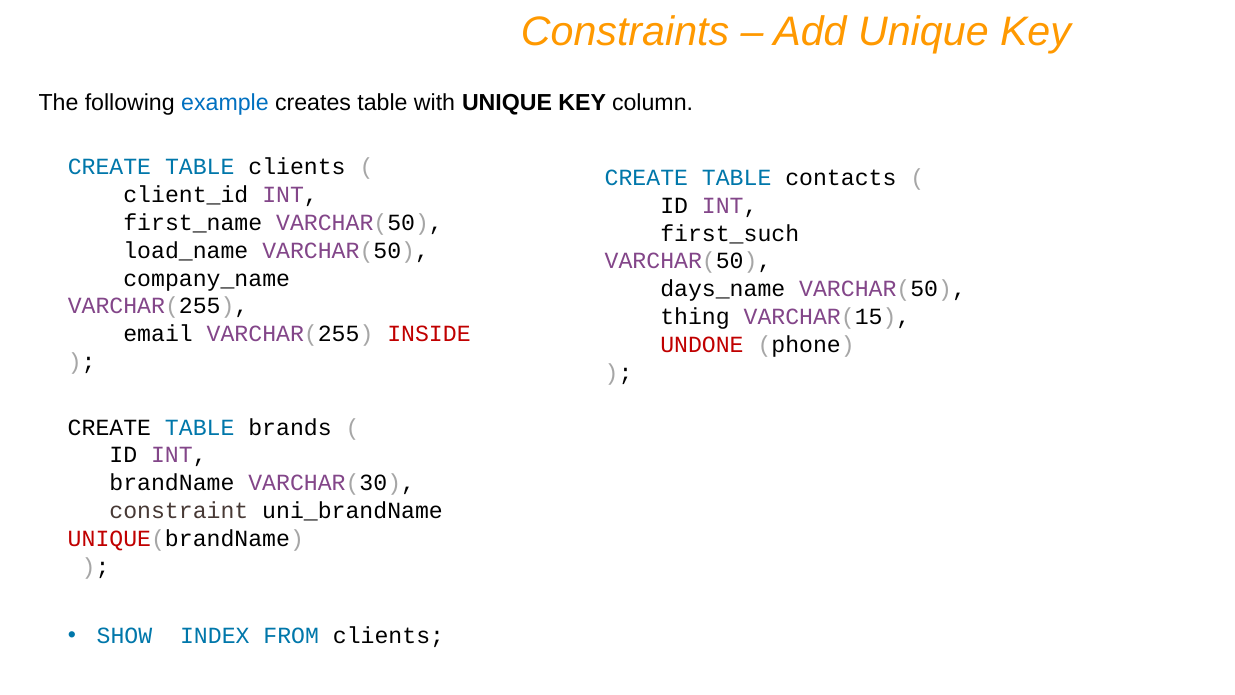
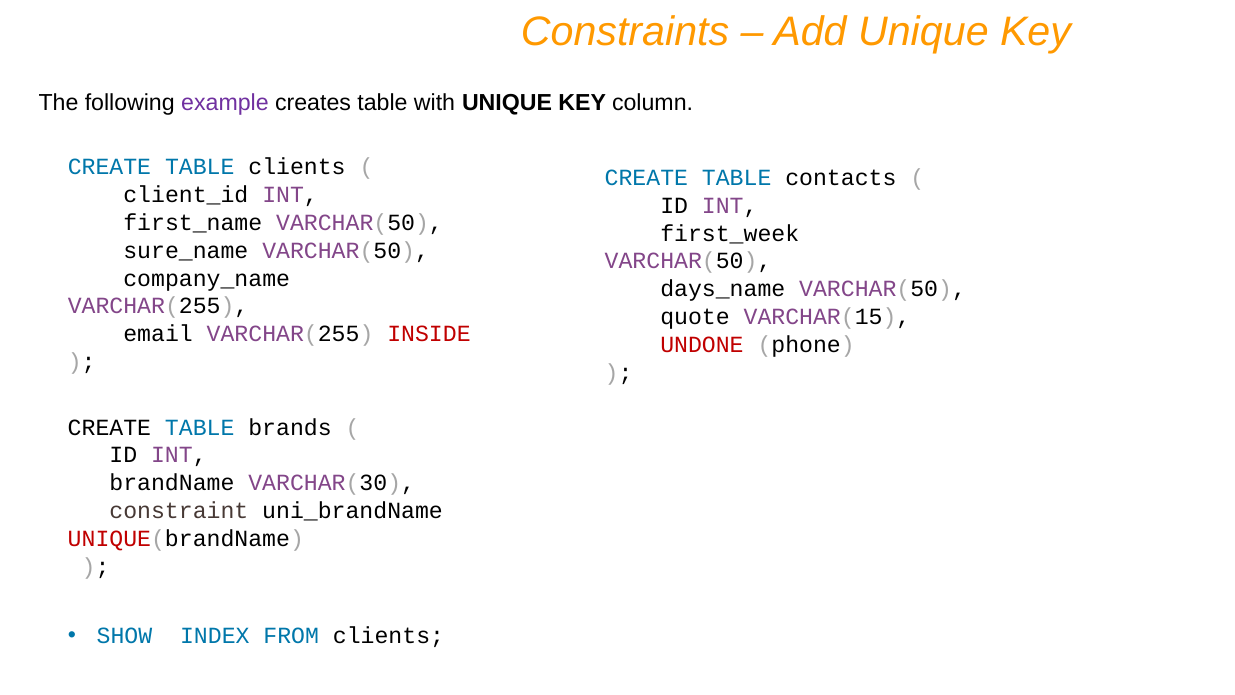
example colour: blue -> purple (225, 103)
first_such: first_such -> first_week (730, 233)
load_name: load_name -> sure_name (186, 251)
thing: thing -> quote (695, 317)
